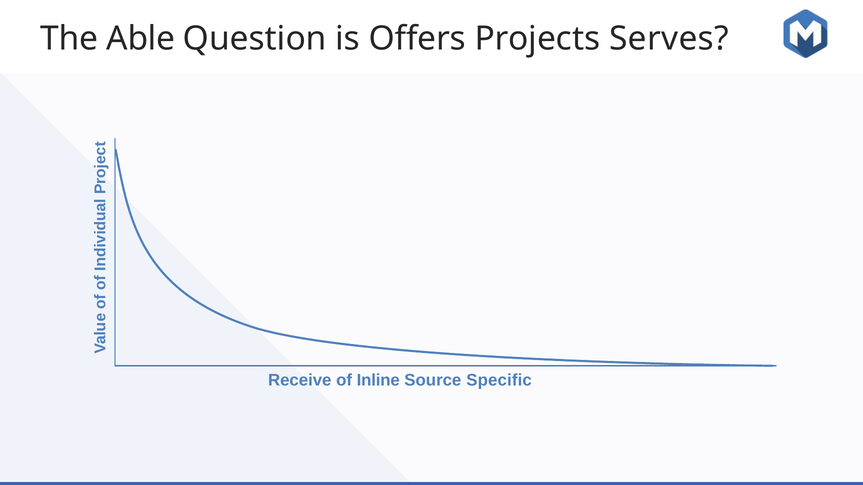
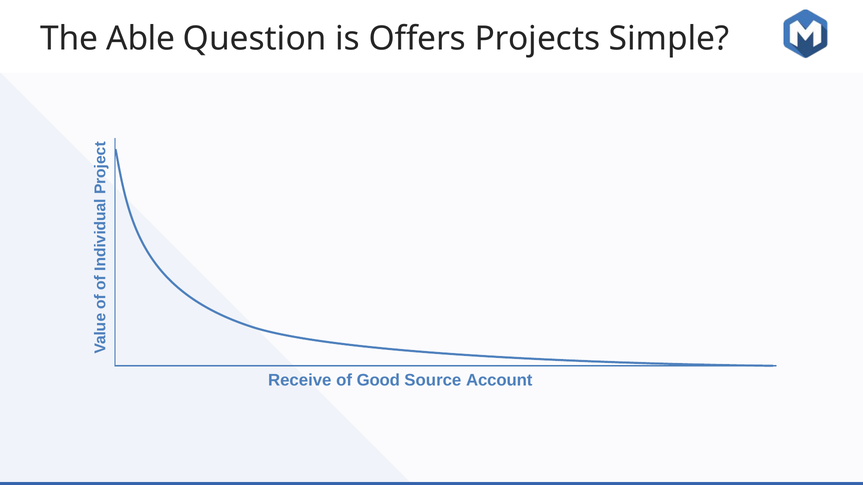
Serves: Serves -> Simple (669, 38)
Inline: Inline -> Good (378, 381)
Specific: Specific -> Account (499, 381)
